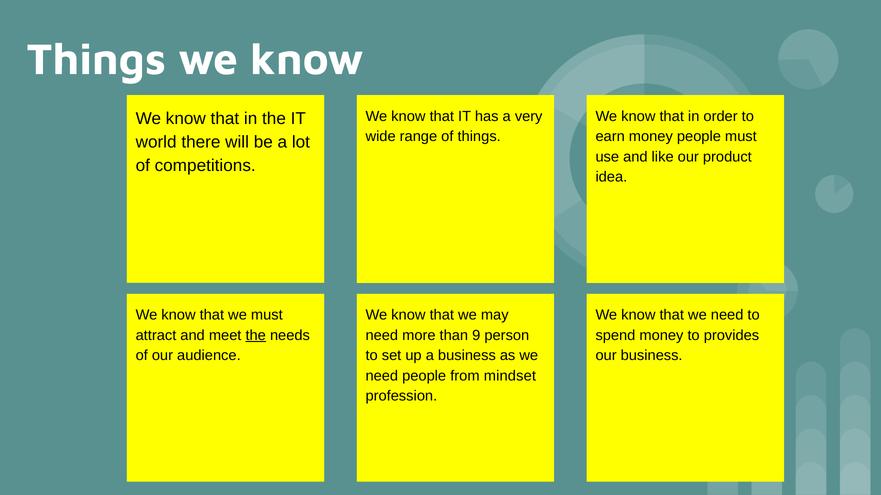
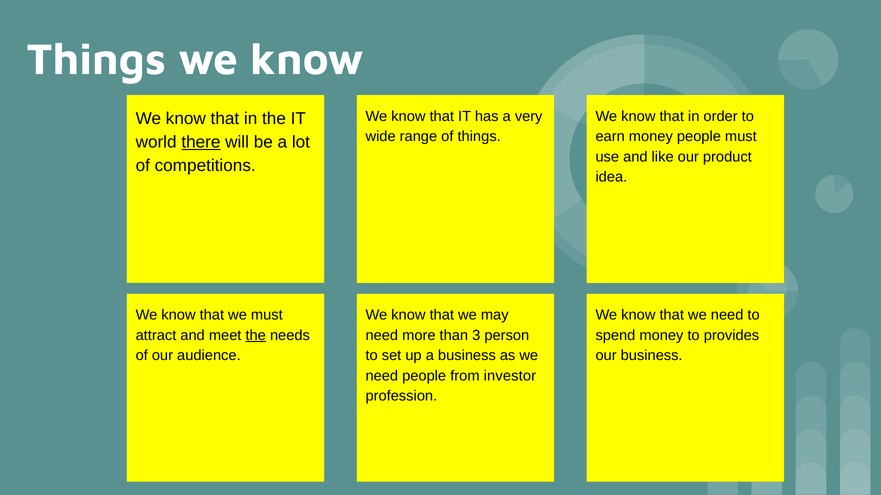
there underline: none -> present (201, 142)
9: 9 -> 3 (476, 336)
mindset: mindset -> investor (510, 376)
